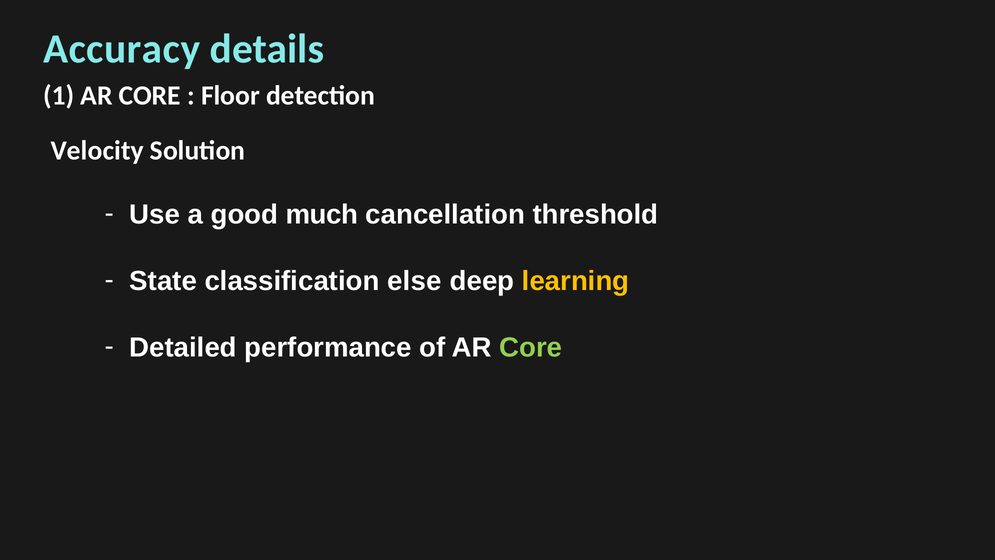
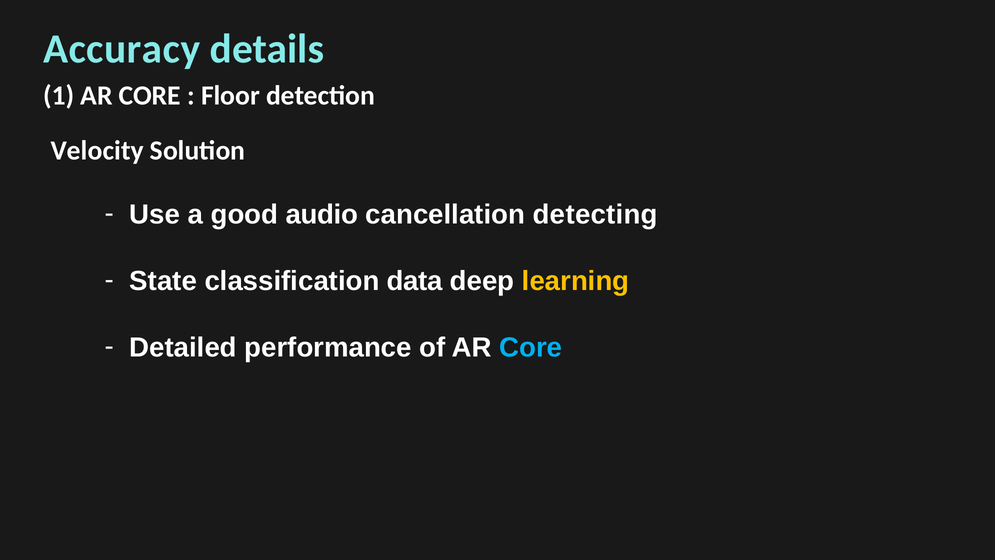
much: much -> audio (322, 215)
threshold: threshold -> detecting (595, 215)
else: else -> data (415, 281)
Core colour: light green -> light blue (531, 347)
